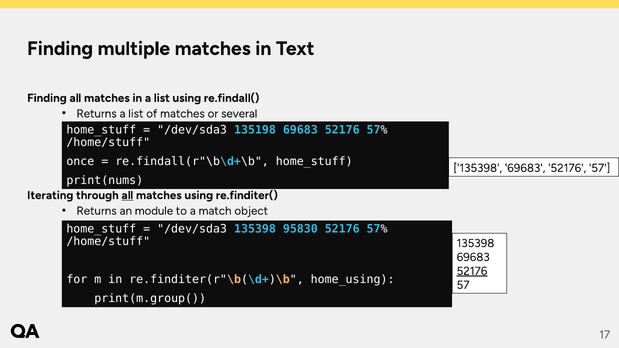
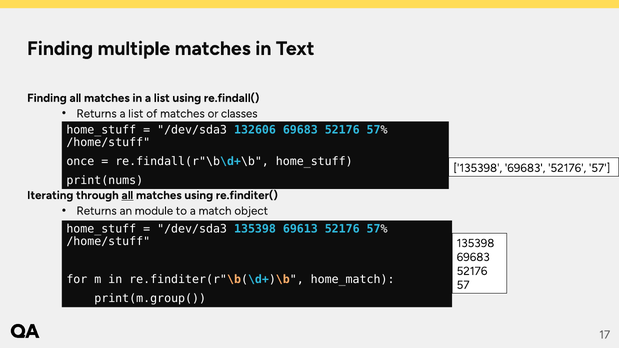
several: several -> classes (239, 114)
135198: 135198 -> 132606 (255, 130)
95830: 95830 -> 69613 (300, 229)
52176 underline: present -> none (472, 271)
home_using: home_using -> home_match (353, 280)
